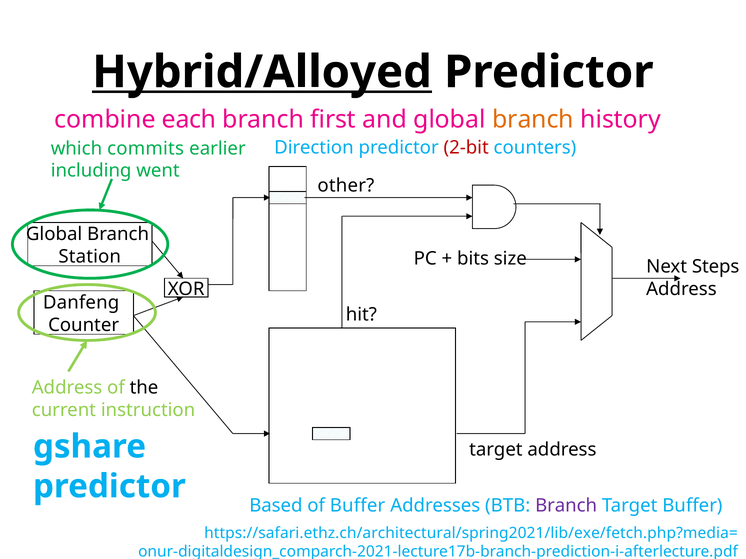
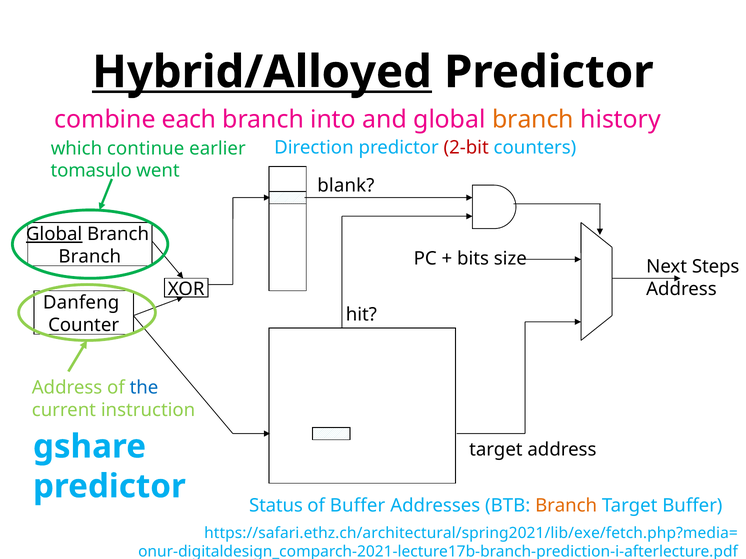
first: first -> into (333, 120)
commits: commits -> continue (146, 149)
including: including -> tomasulo (91, 171)
other: other -> blank (346, 186)
Global underline: none -> present (54, 234)
Station: Station -> Branch (90, 257)
the colour: black -> blue (144, 388)
Based: Based -> Status (276, 506)
Branch colour: purple -> orange (566, 506)
